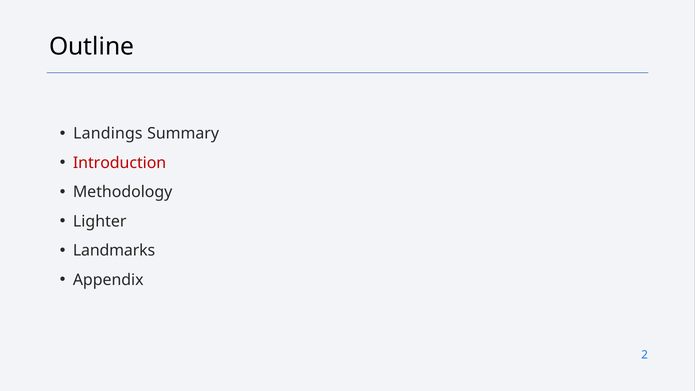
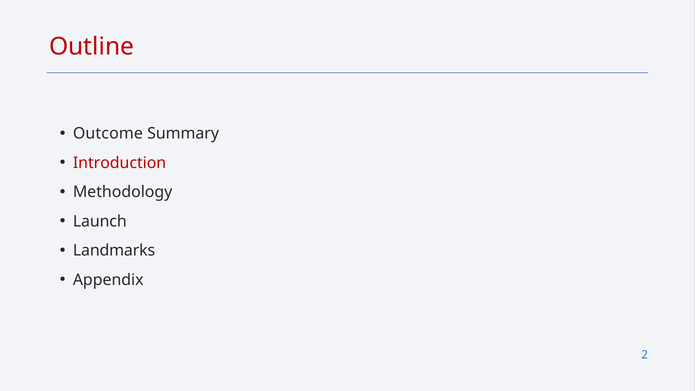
Outline colour: black -> red (92, 46)
Landings: Landings -> Outcome (108, 134)
Lighter: Lighter -> Launch (100, 221)
